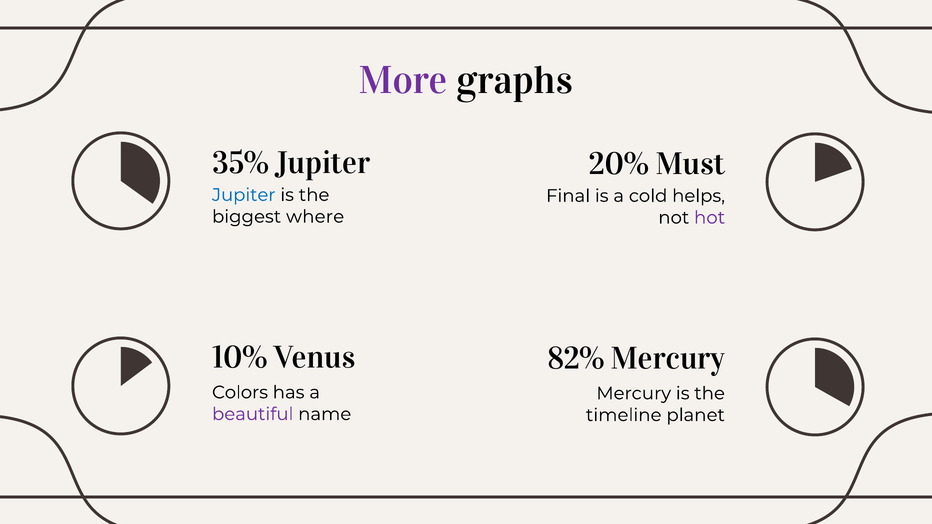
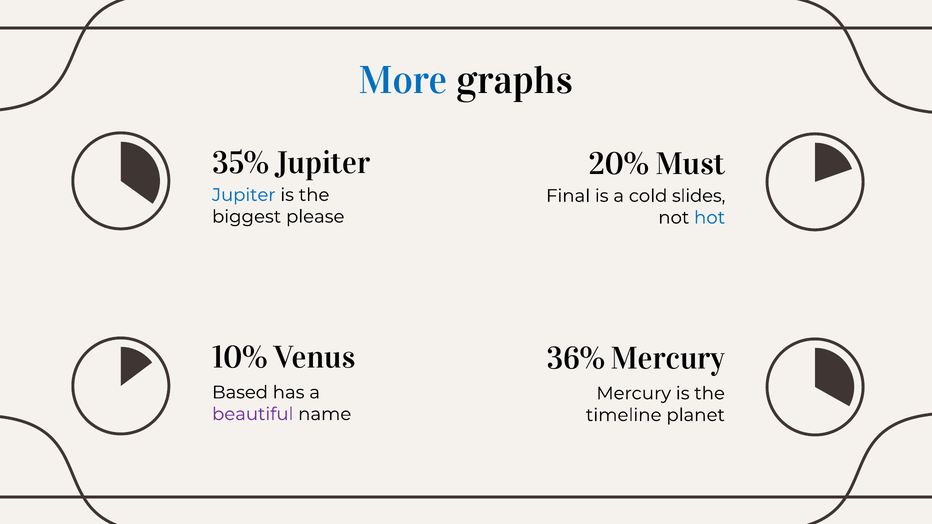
More colour: purple -> blue (403, 81)
helps: helps -> slides (699, 196)
where: where -> please (315, 217)
hot colour: purple -> blue (710, 218)
82%: 82% -> 36% (576, 359)
Colors: Colors -> Based (240, 393)
